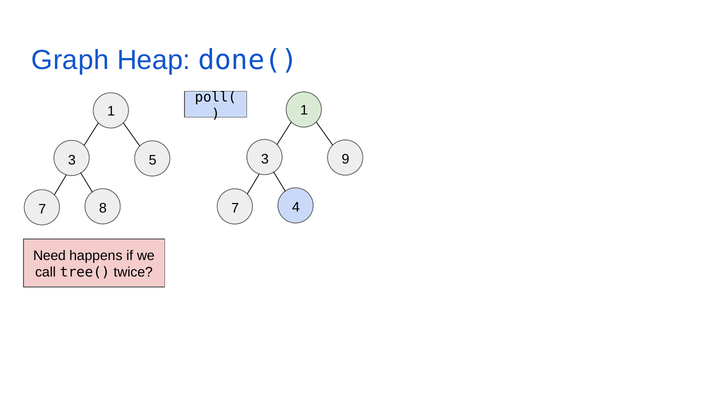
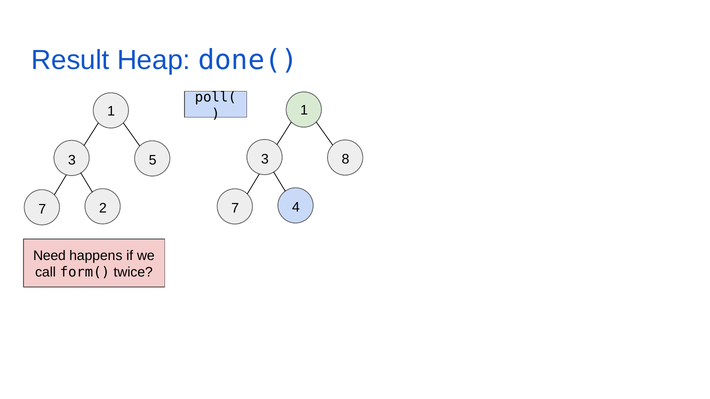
Graph: Graph -> Result (70, 60)
9: 9 -> 8 (346, 159)
8: 8 -> 2 (103, 208)
tree(: tree( -> form( (85, 273)
